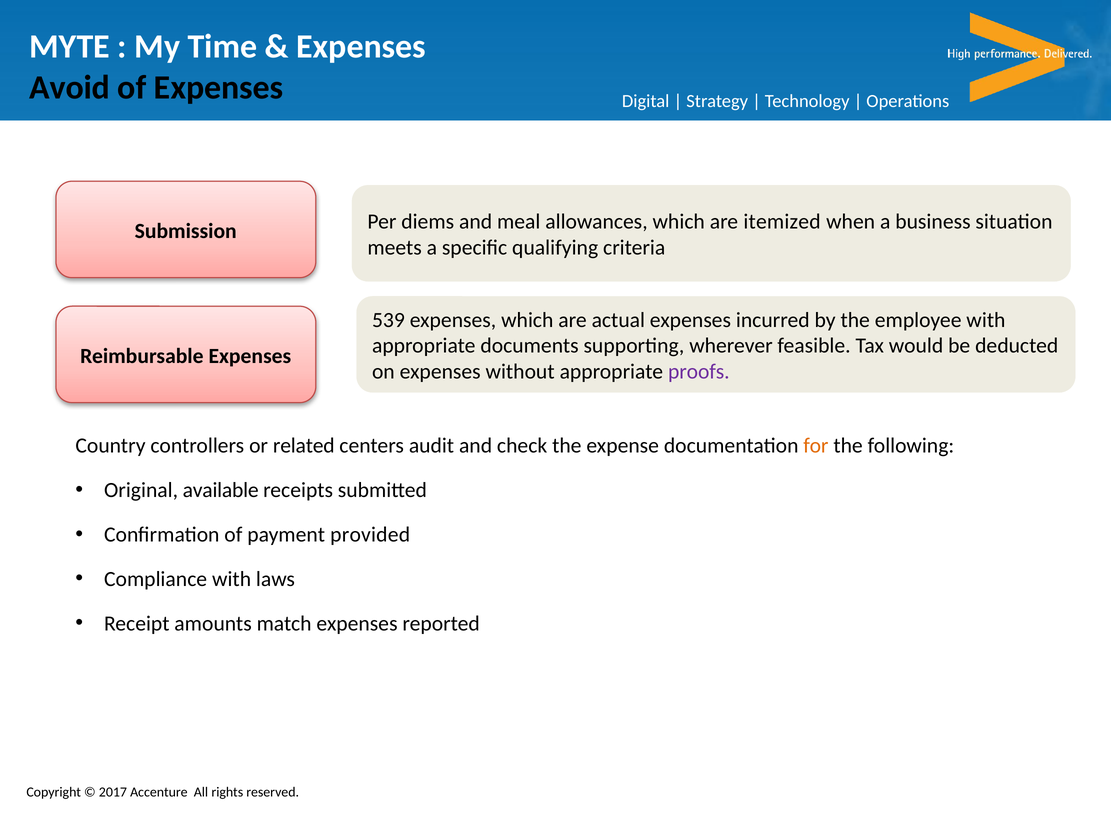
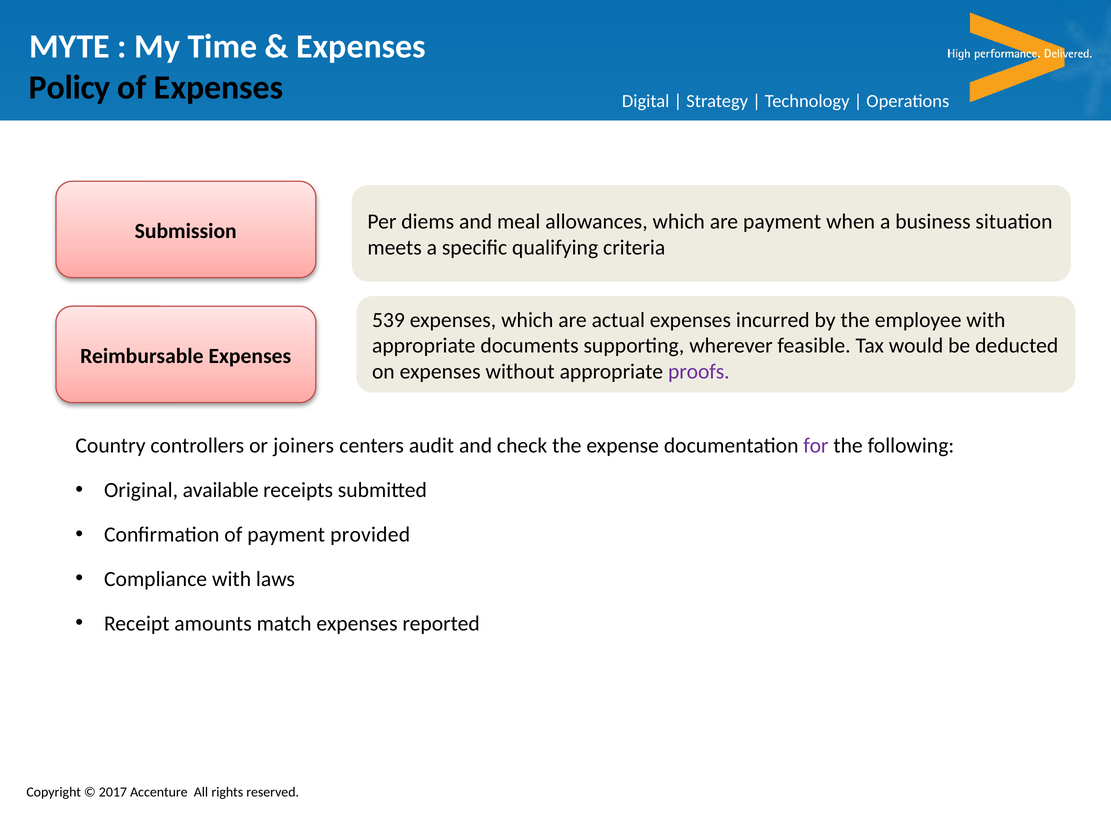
Avoid: Avoid -> Policy (70, 87)
are itemized: itemized -> payment (782, 222)
related: related -> joiners (304, 446)
for colour: orange -> purple (816, 446)
